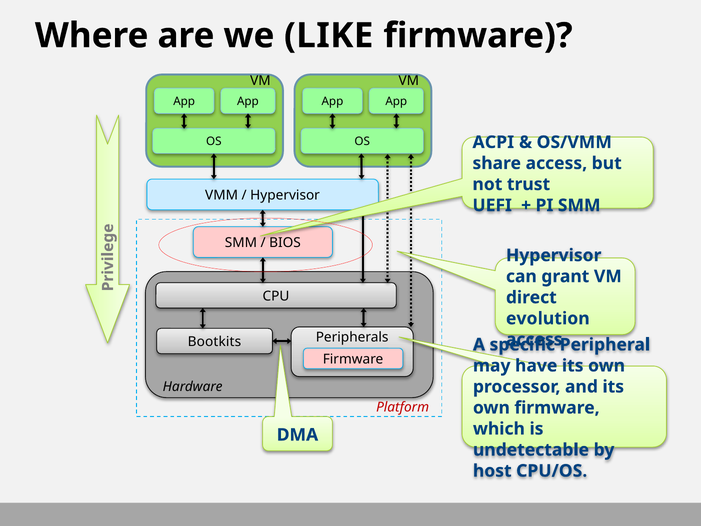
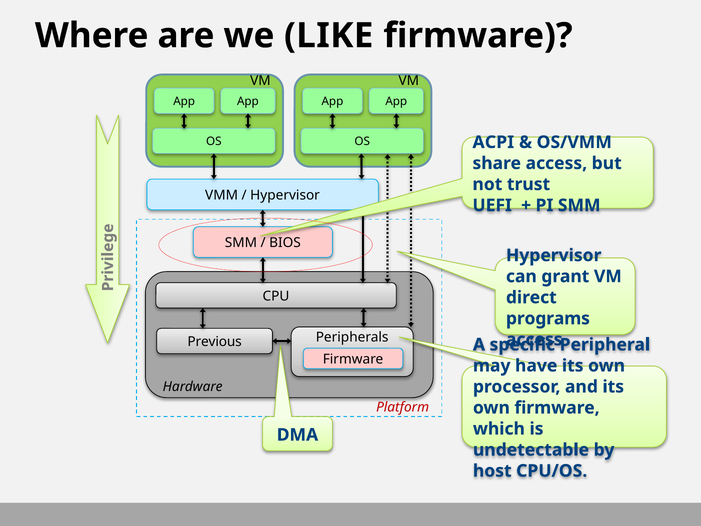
evolution: evolution -> programs (548, 318)
Bootkits: Bootkits -> Previous (215, 342)
